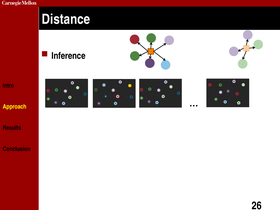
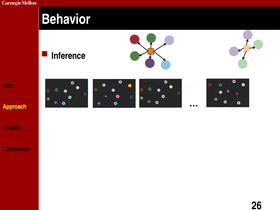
Distance: Distance -> Behavior (66, 19)
